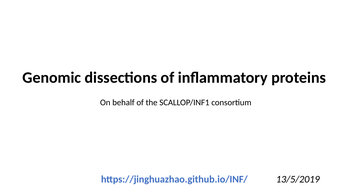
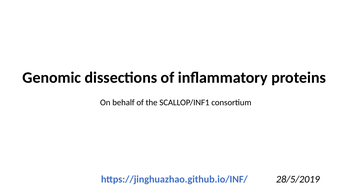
13/5/2019: 13/5/2019 -> 28/5/2019 (298, 180)
